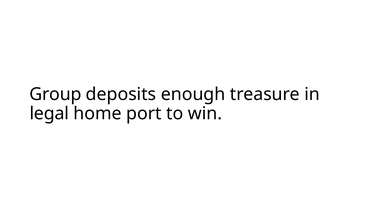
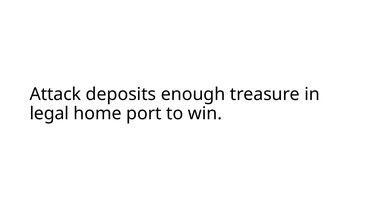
Group: Group -> Attack (55, 94)
